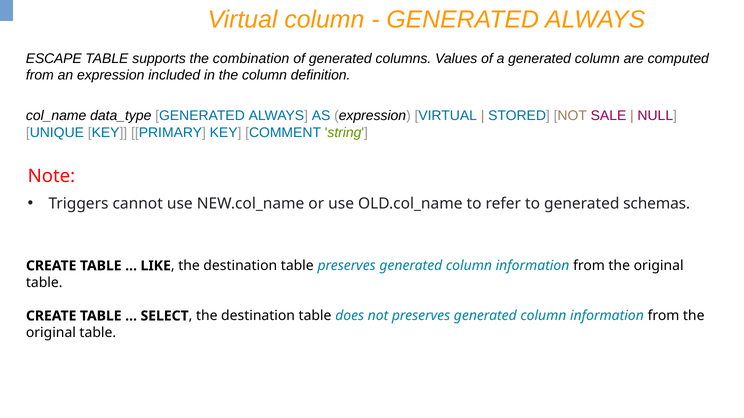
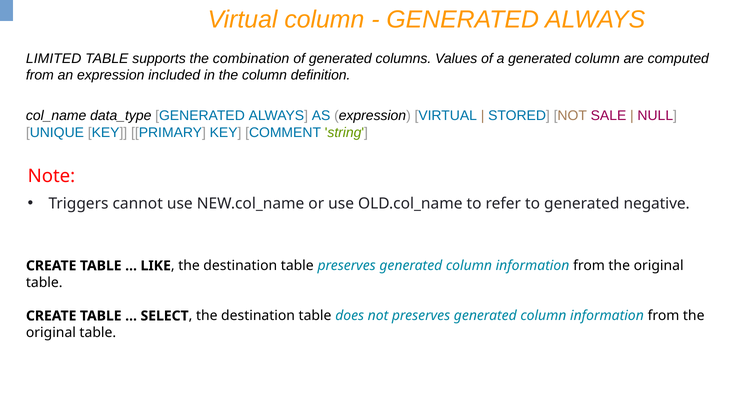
ESCAPE: ESCAPE -> LIMITED (54, 59)
schemas: schemas -> negative (657, 204)
